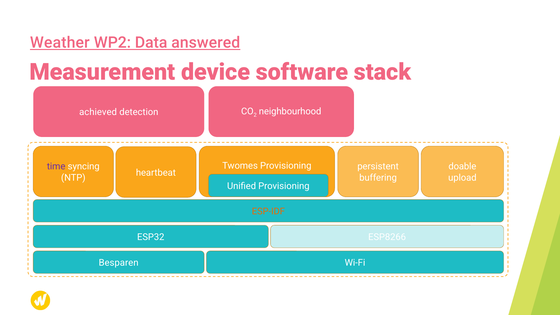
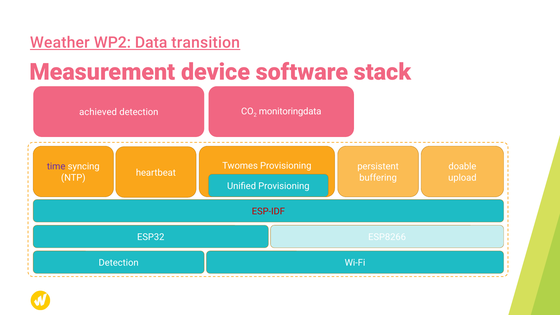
answered: answered -> transition (206, 43)
neighbourhood: neighbourhood -> monitoringdata (290, 111)
ESP-IDF colour: orange -> red (268, 211)
Besparen: Besparen -> Detection (119, 263)
